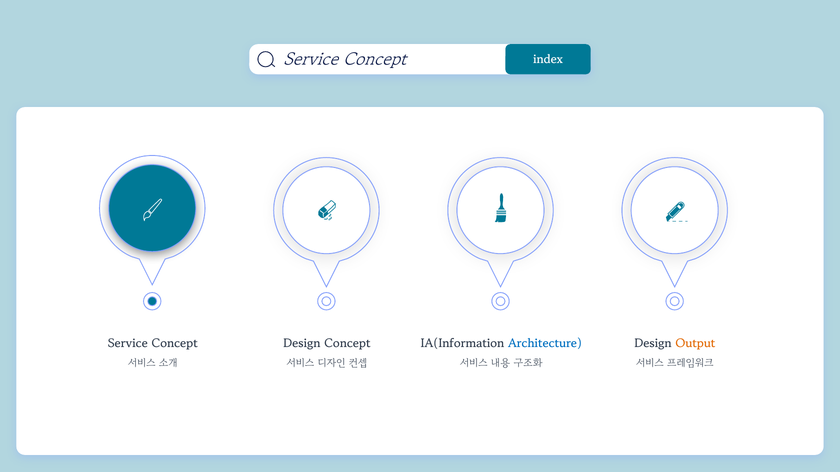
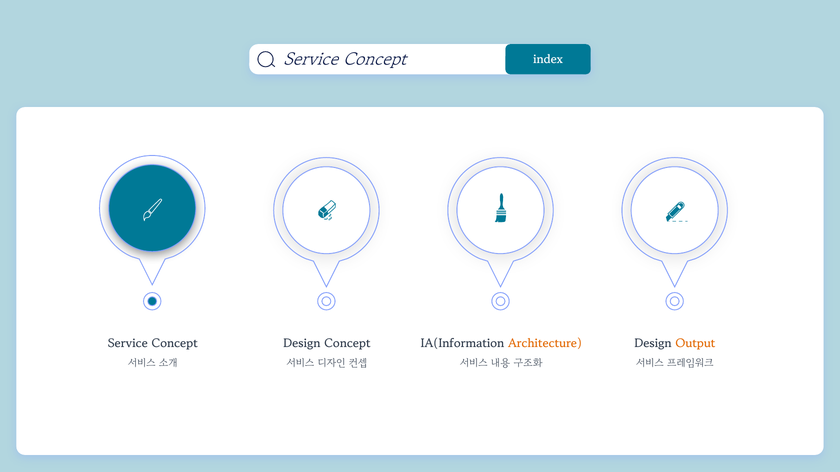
Architecture colour: blue -> orange (545, 344)
